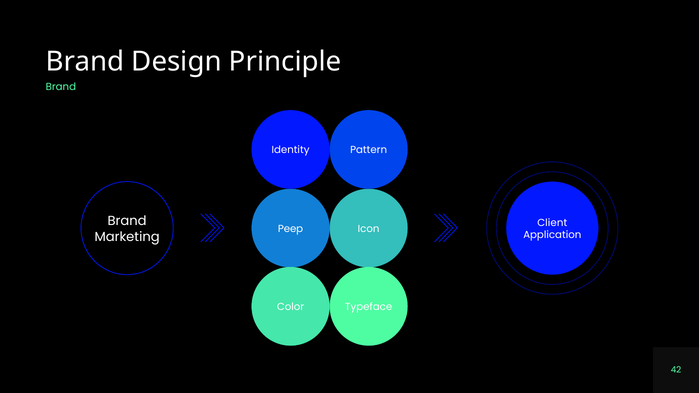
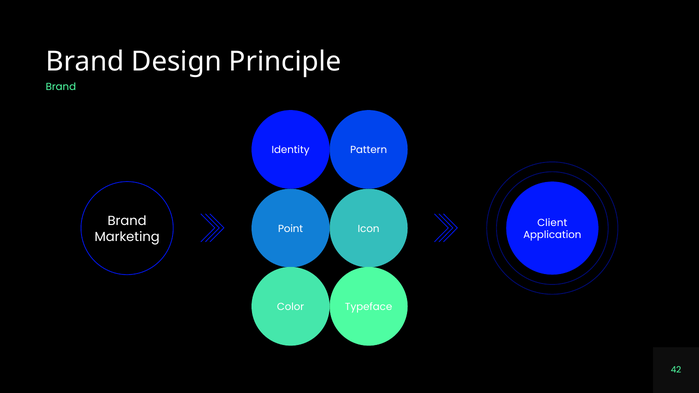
Peep: Peep -> Point (291, 229)
